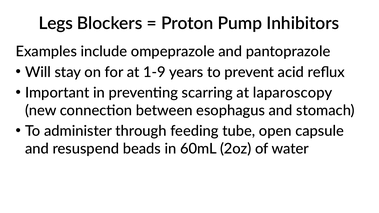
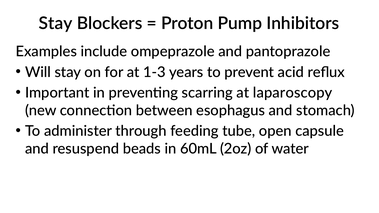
Legs: Legs -> Stay (56, 23)
1-9: 1-9 -> 1-3 (154, 72)
